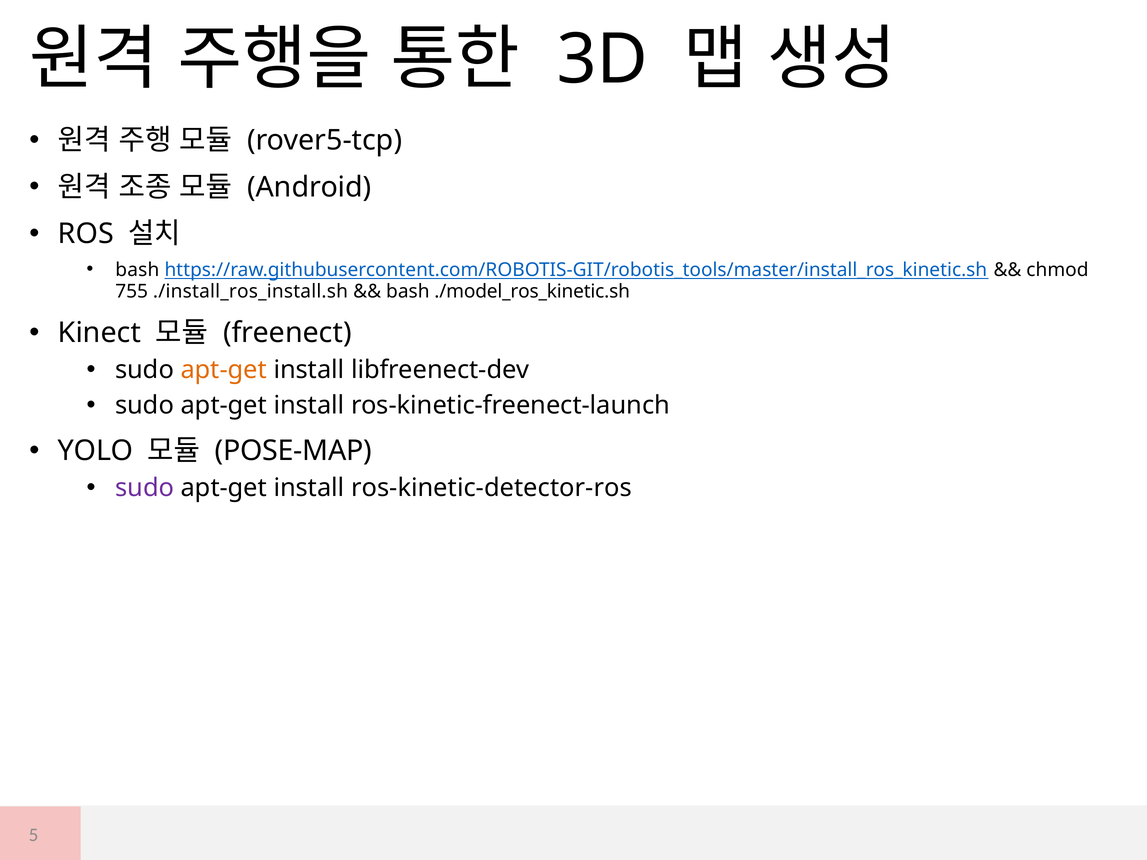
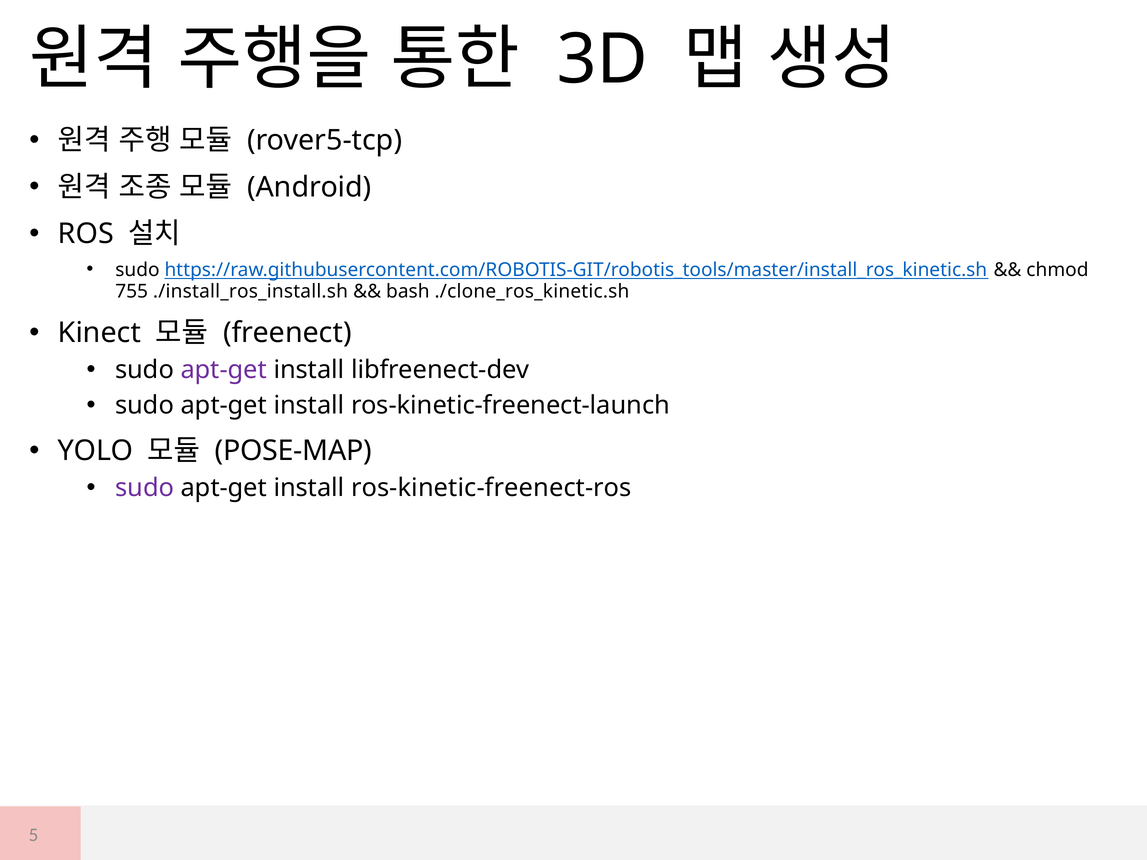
bash: bash -> sudo (137, 270)
./model_ros_kinetic.sh: ./model_ros_kinetic.sh -> ./clone_ros_kinetic.sh (532, 291)
apt-get colour: orange -> purple (224, 370)
ros-kinetic-detector-ros: ros-kinetic-detector-ros -> ros-kinetic-freenect-ros (491, 488)
